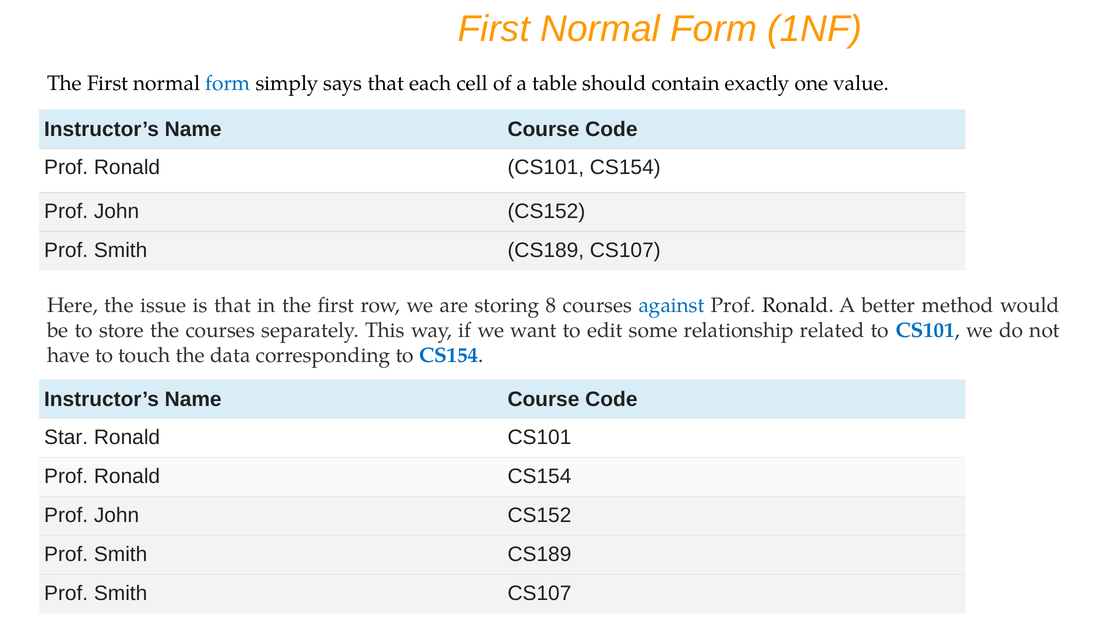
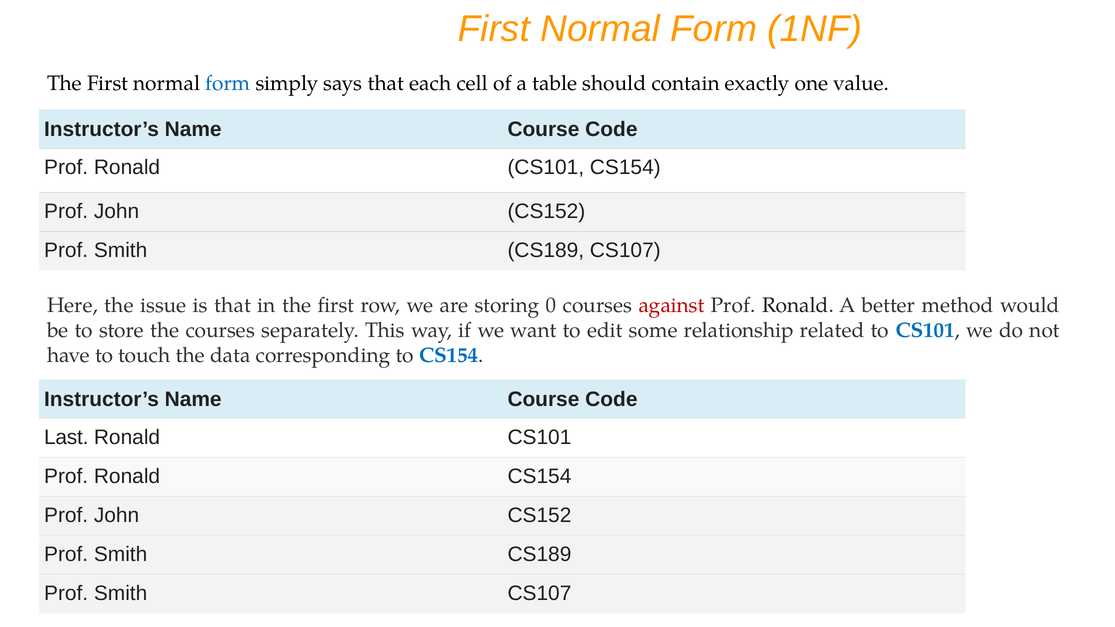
8: 8 -> 0 (551, 305)
against colour: blue -> red (672, 305)
Star: Star -> Last (66, 437)
